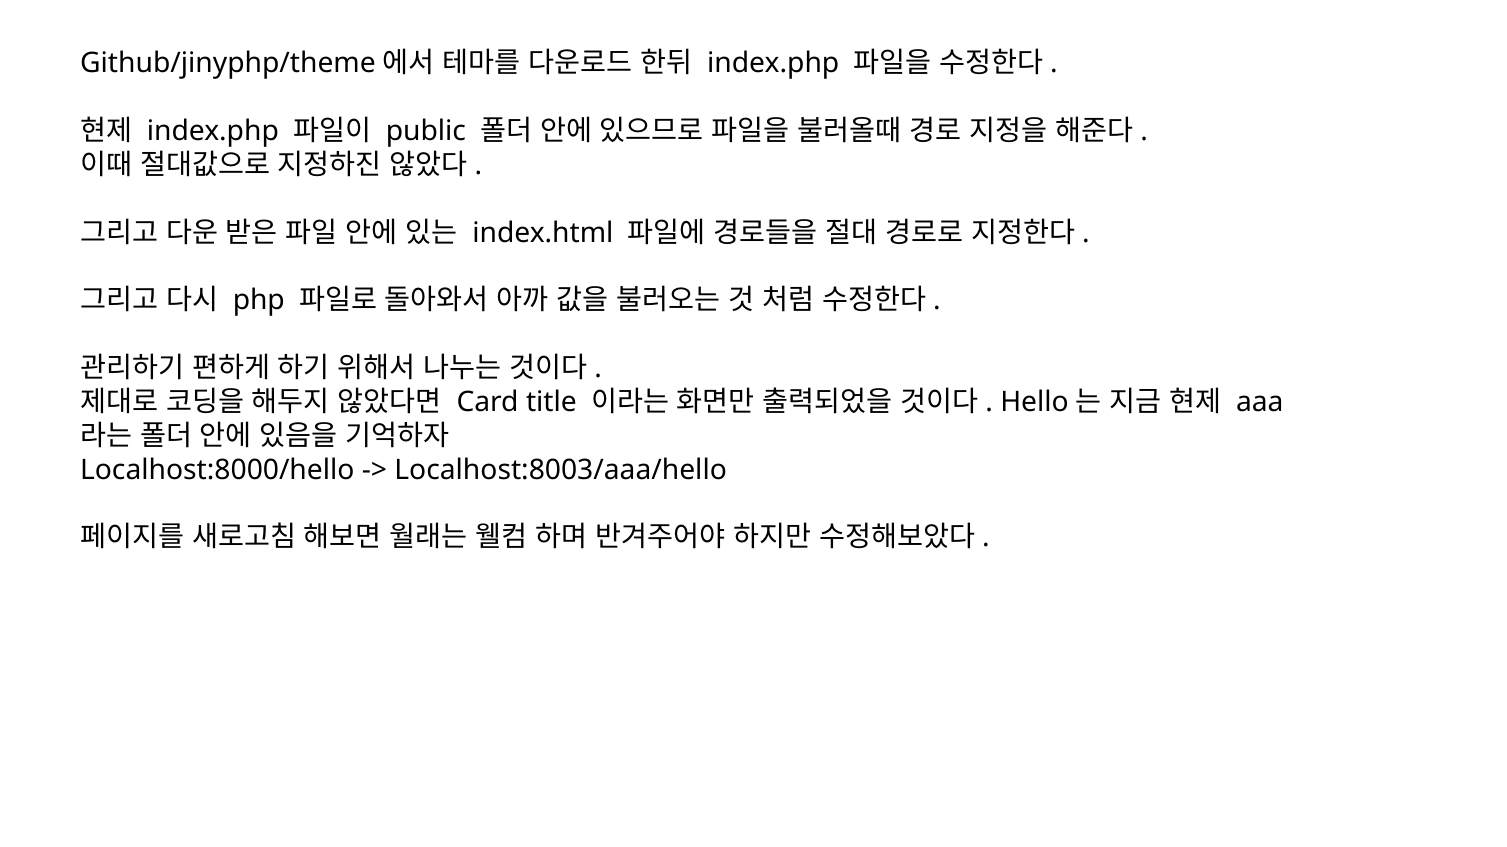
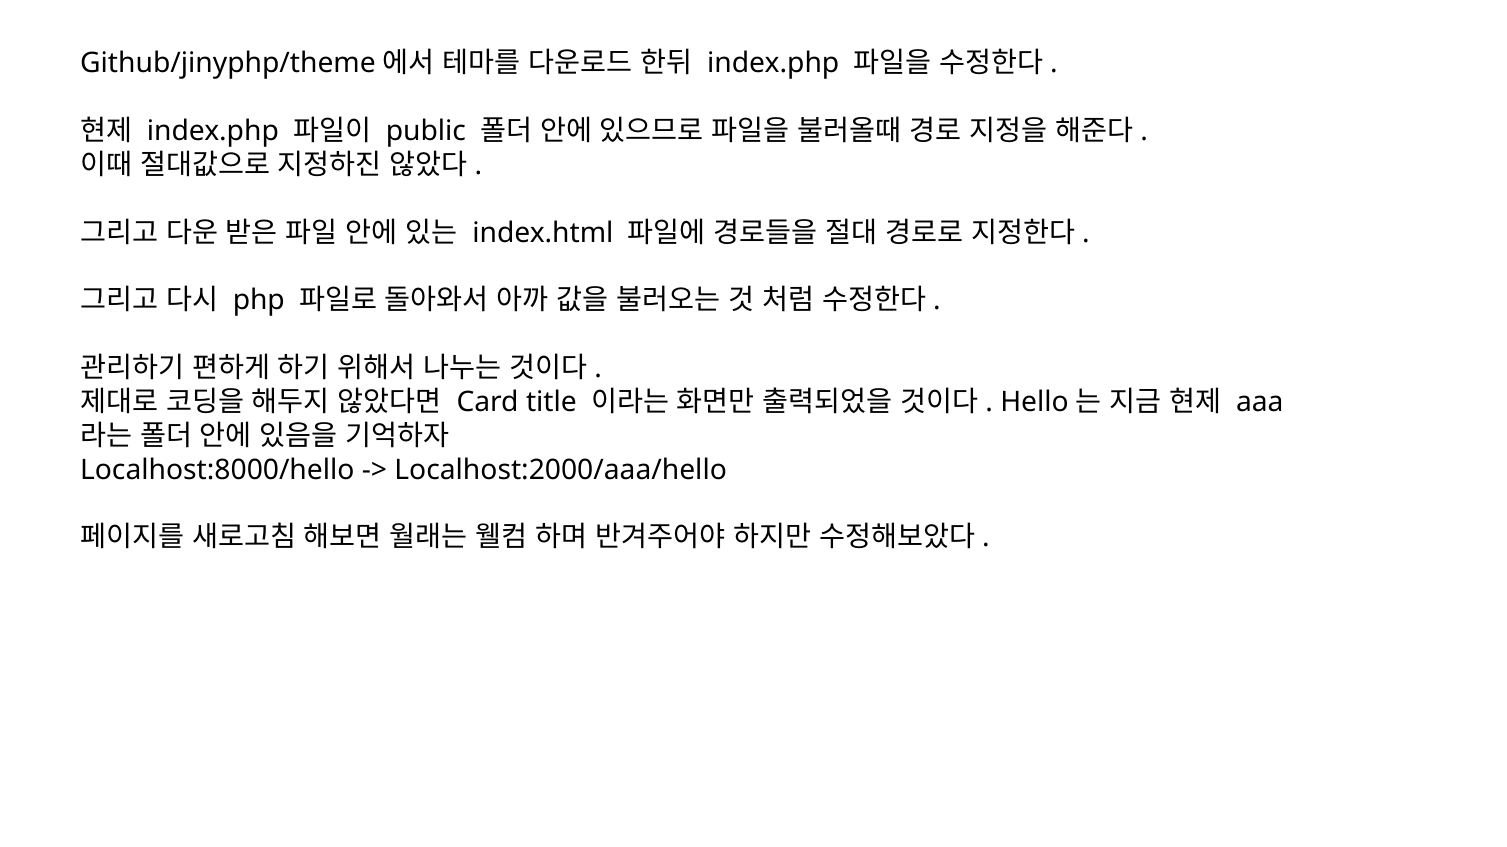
Localhost:8003/aaa/hello: Localhost:8003/aaa/hello -> Localhost:2000/aaa/hello (561, 470)
